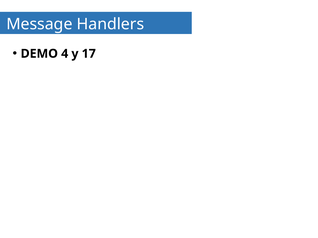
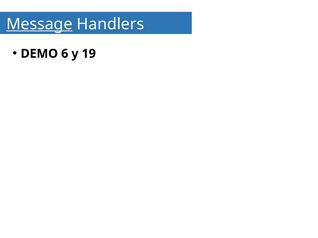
Message underline: none -> present (39, 24)
4: 4 -> 6 (65, 54)
17: 17 -> 19 (89, 54)
